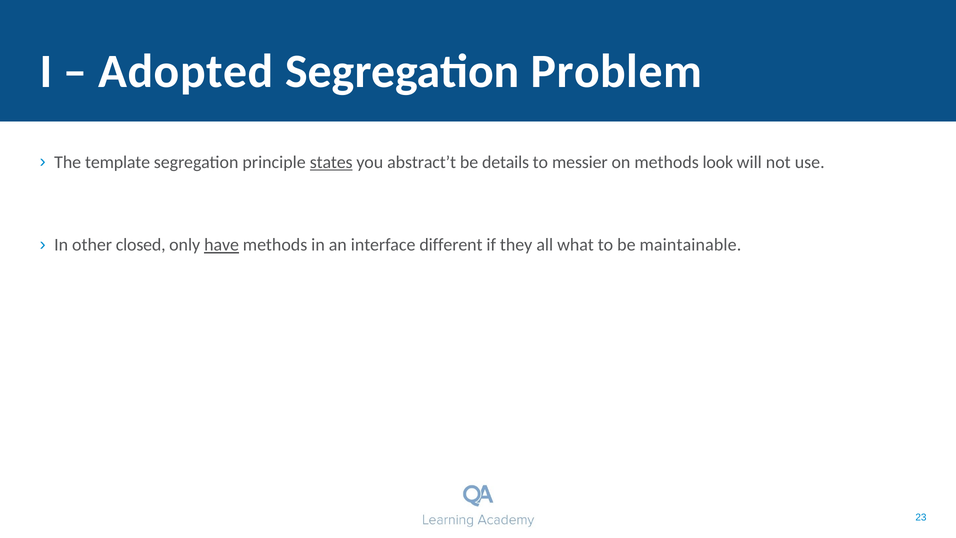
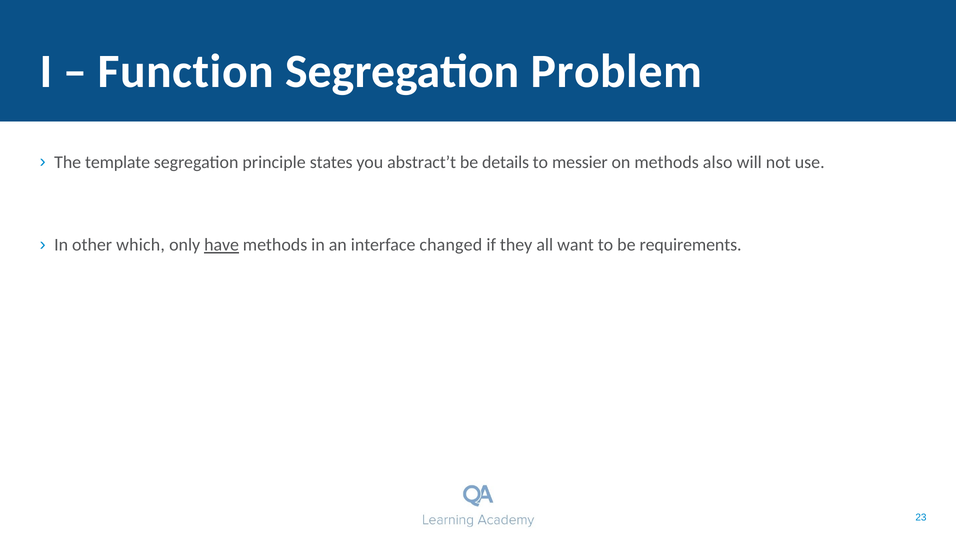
Adopted: Adopted -> Function (186, 71)
states underline: present -> none (331, 162)
look: look -> also (718, 162)
closed: closed -> which (141, 245)
different: different -> changed (451, 245)
what: what -> want (575, 245)
maintainable: maintainable -> requirements (691, 245)
